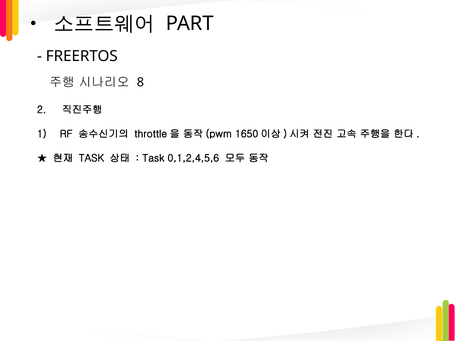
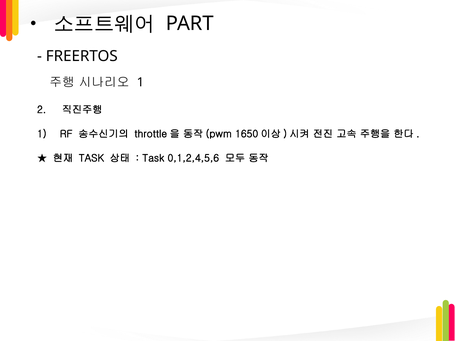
8: 8 -> 1 (140, 82)
